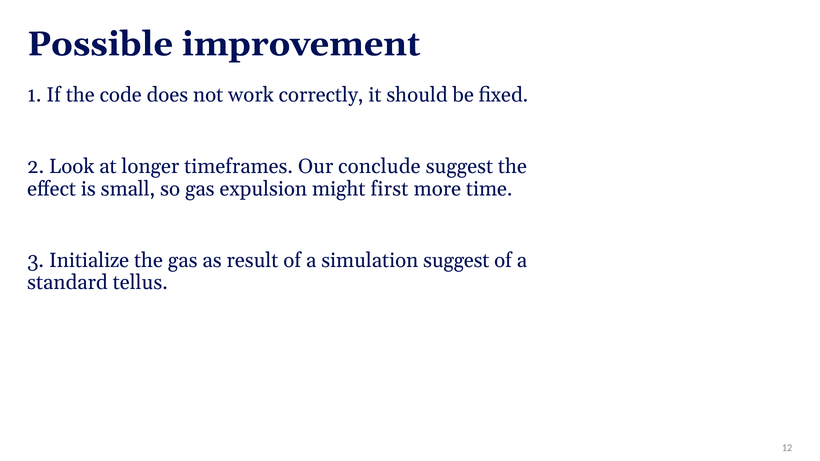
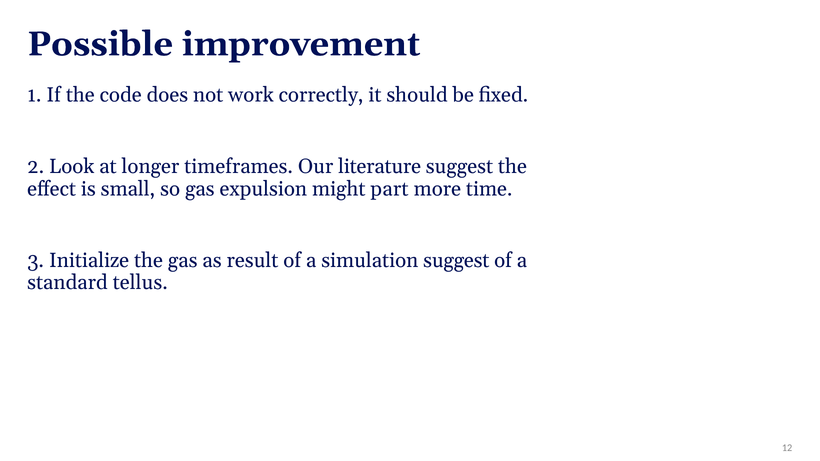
conclude: conclude -> literature (380, 167)
first: first -> part (390, 189)
